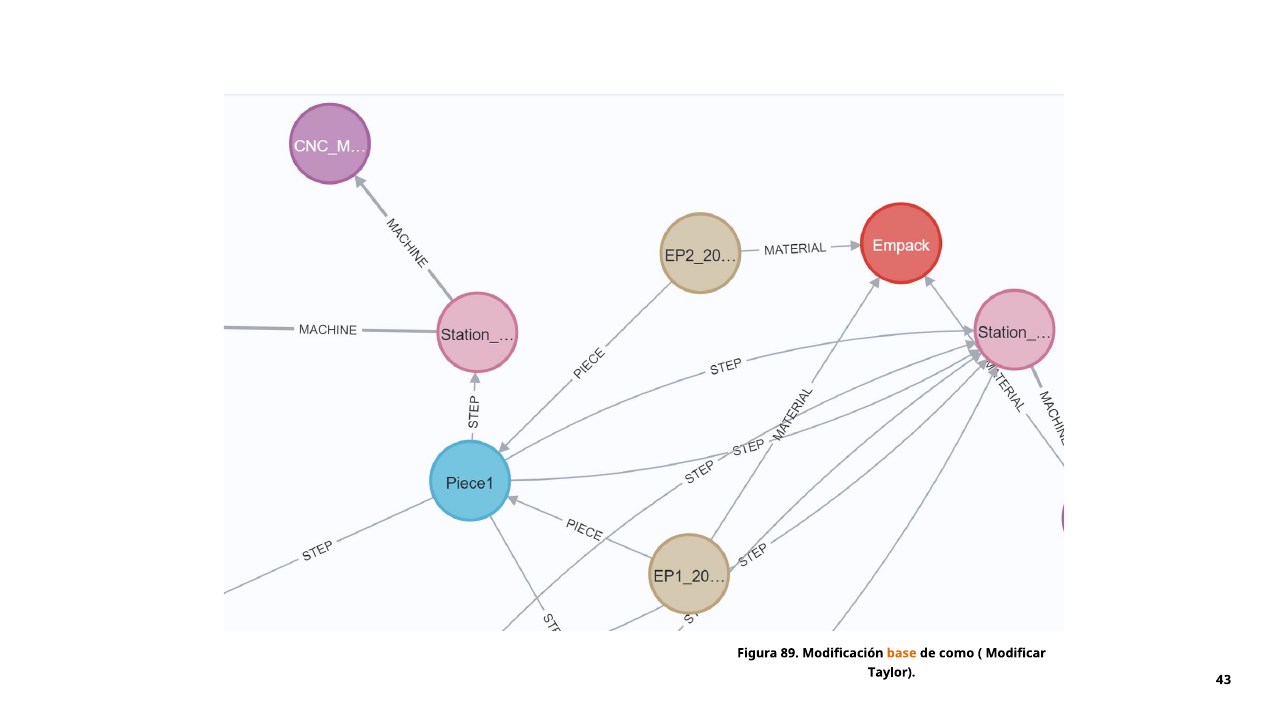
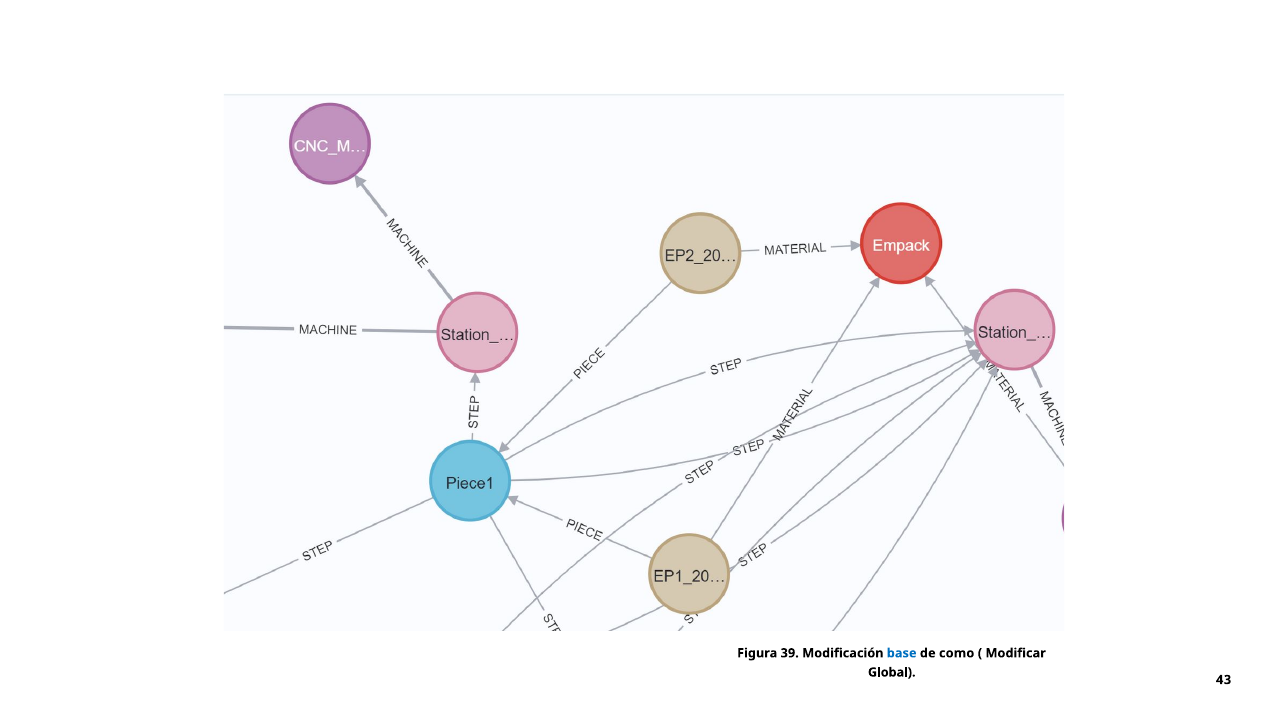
89: 89 -> 39 (790, 654)
base colour: orange -> blue (902, 654)
Taylor: Taylor -> Global (892, 673)
